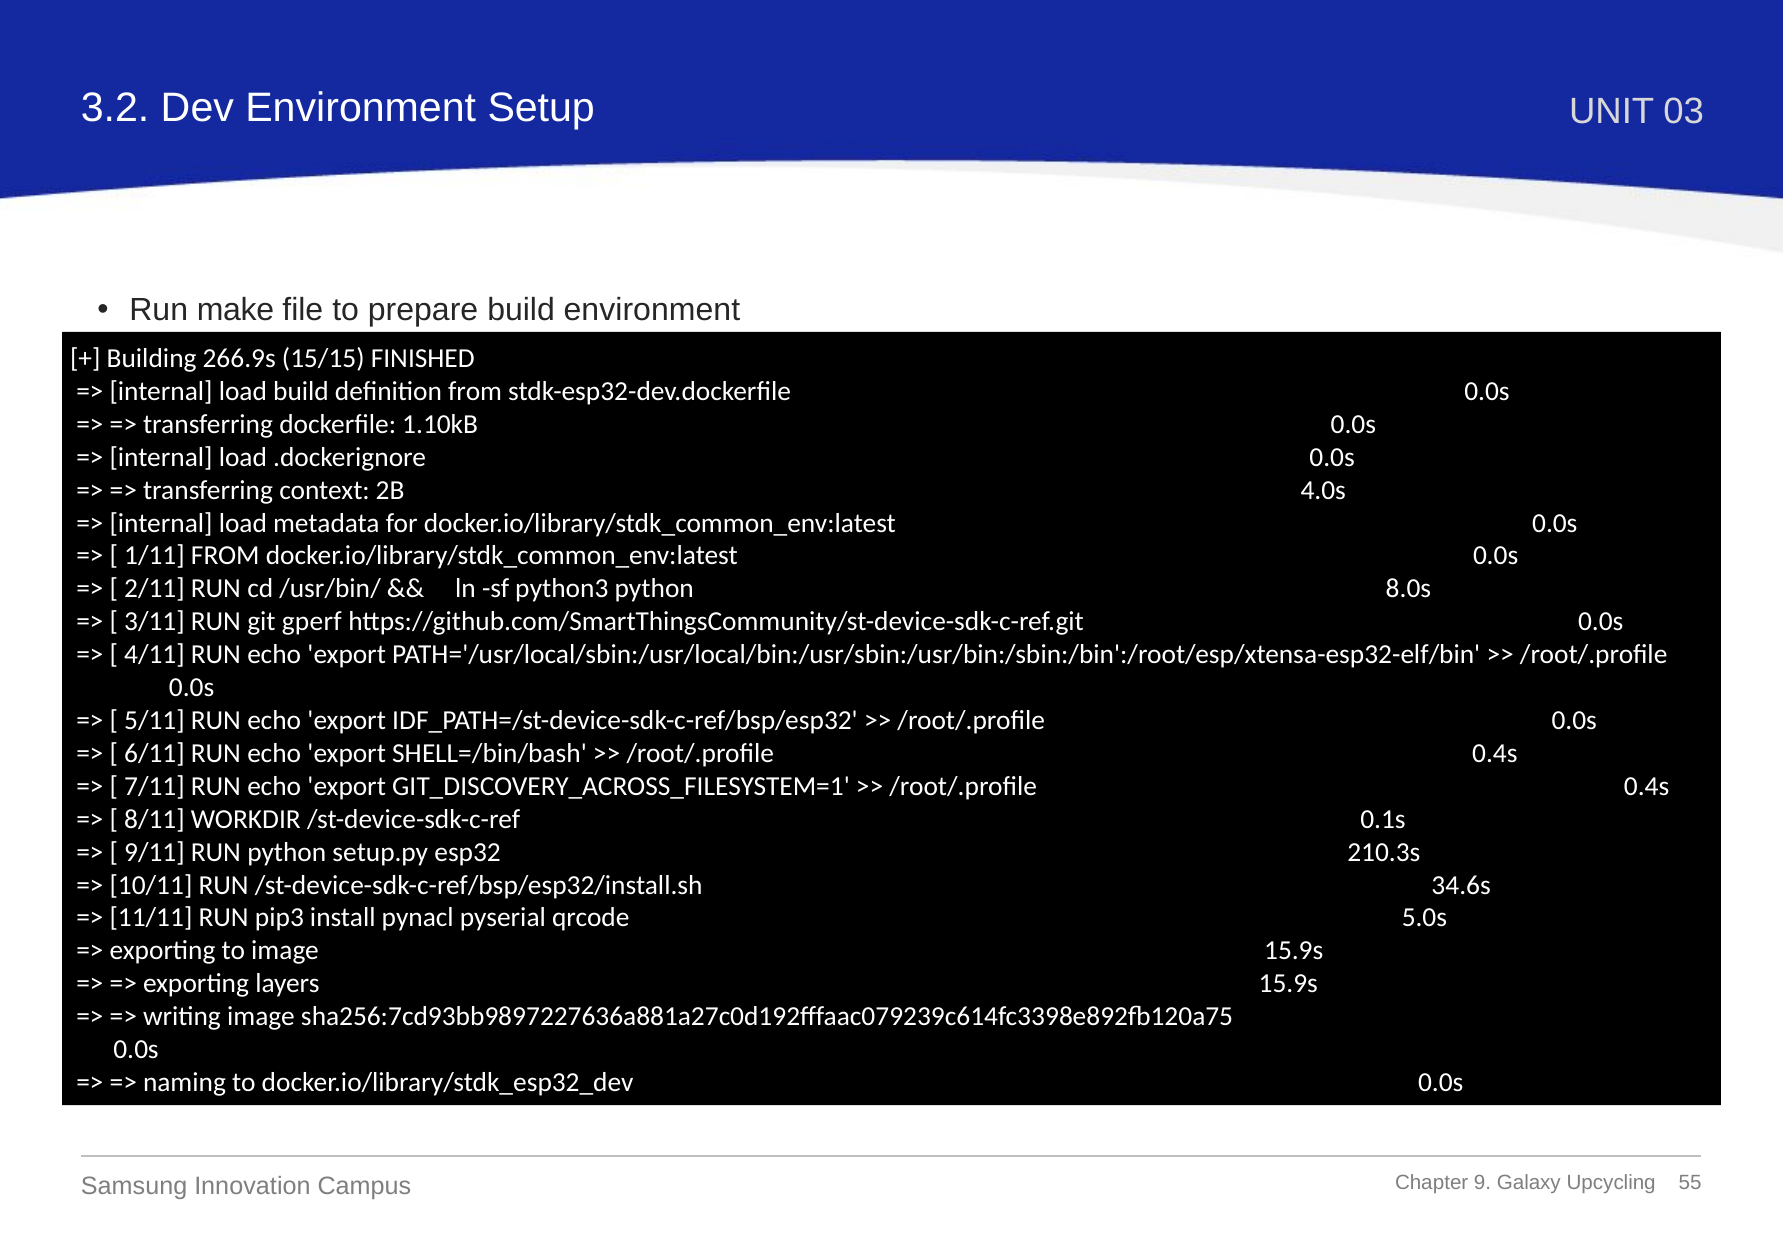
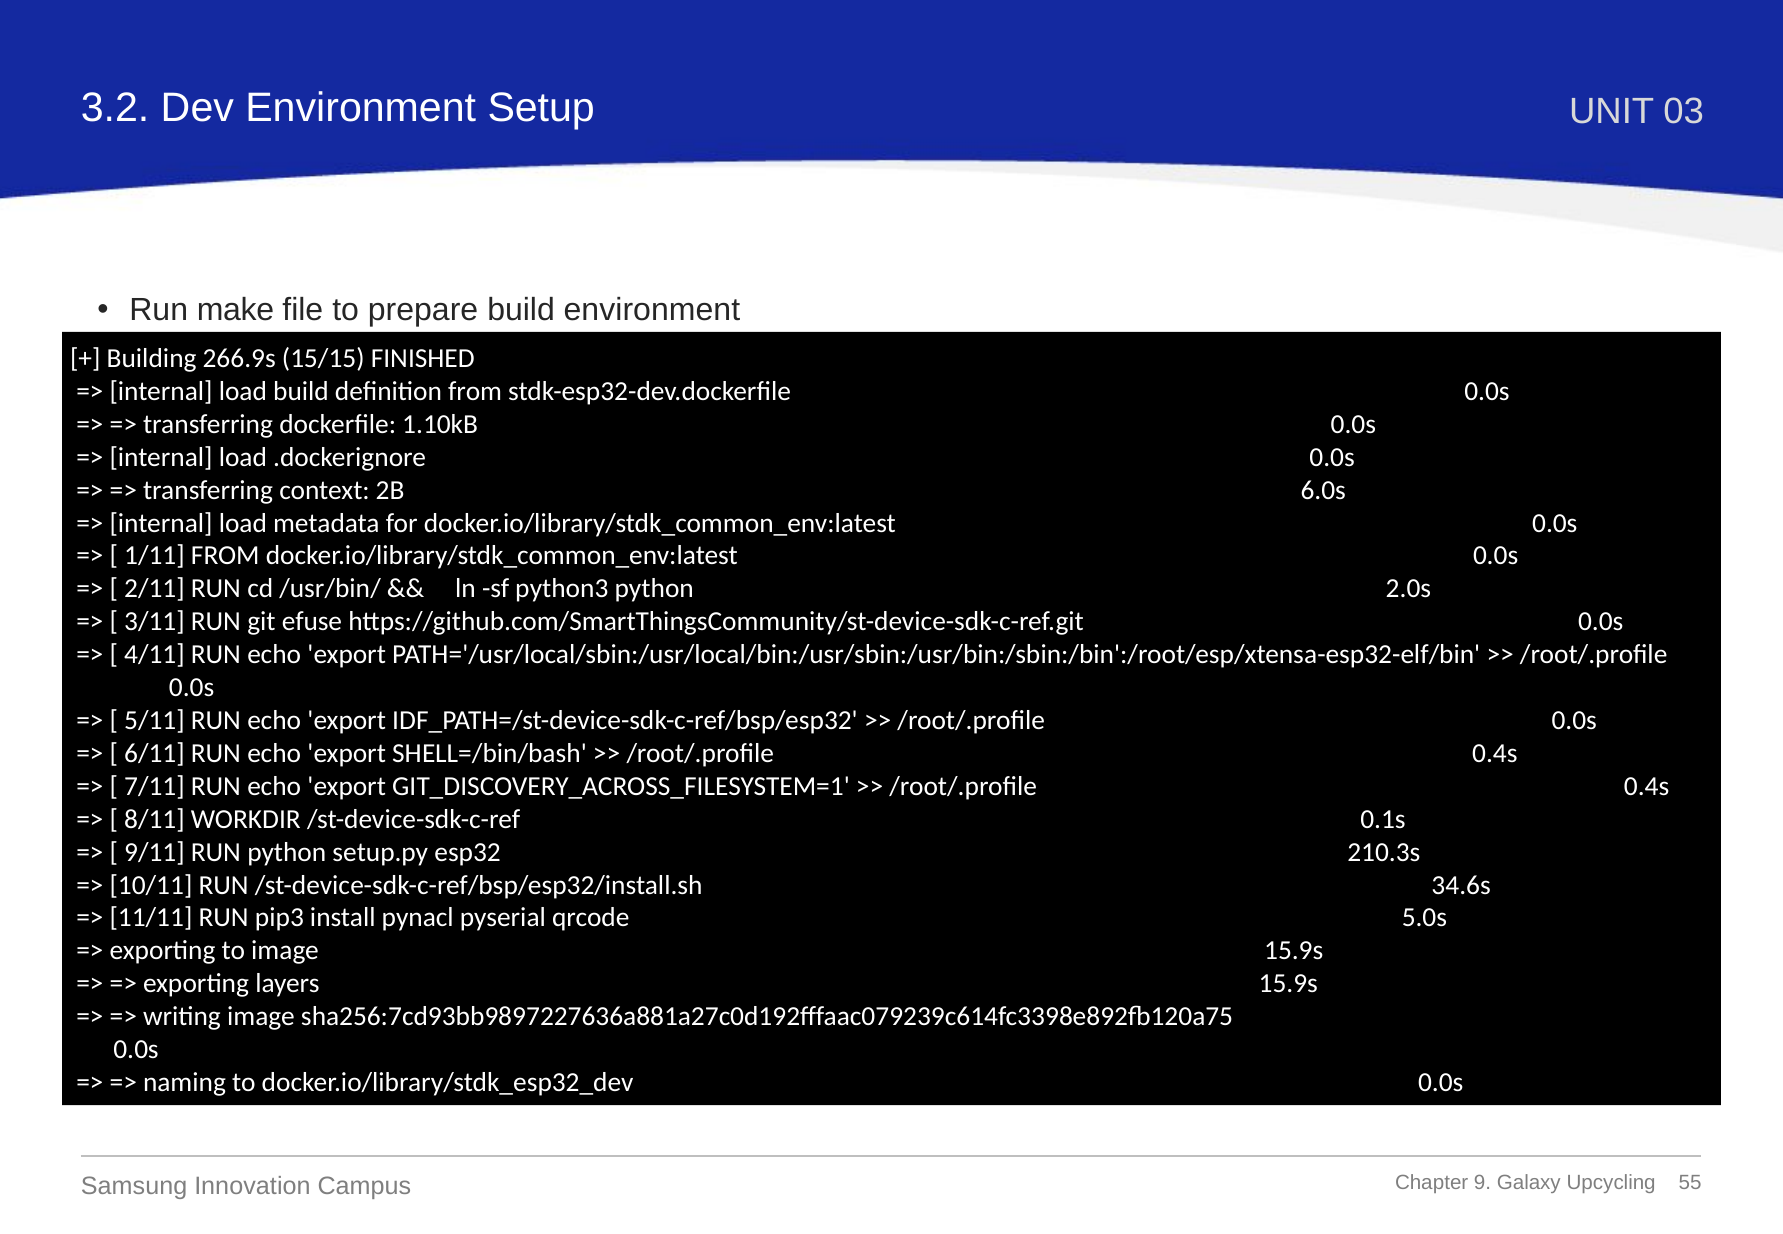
4.0s: 4.0s -> 6.0s (1323, 490)
8.0s: 8.0s -> 2.0s (1408, 589)
gperf: gperf -> efuse (312, 622)
